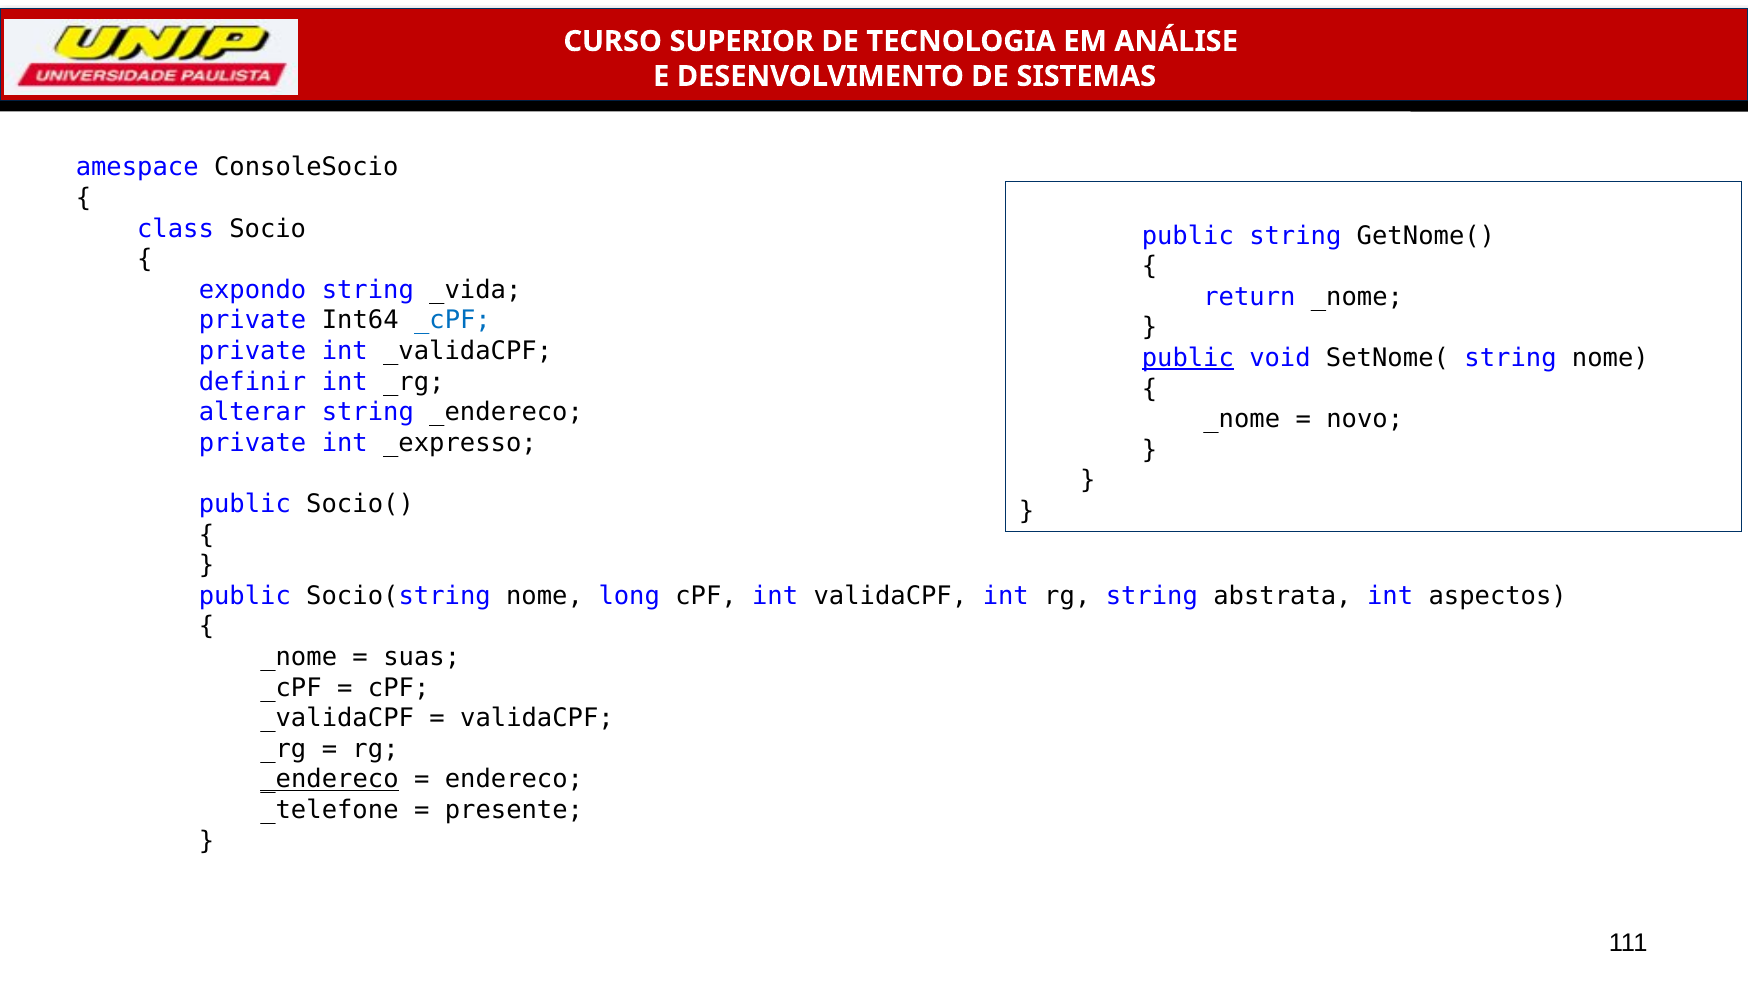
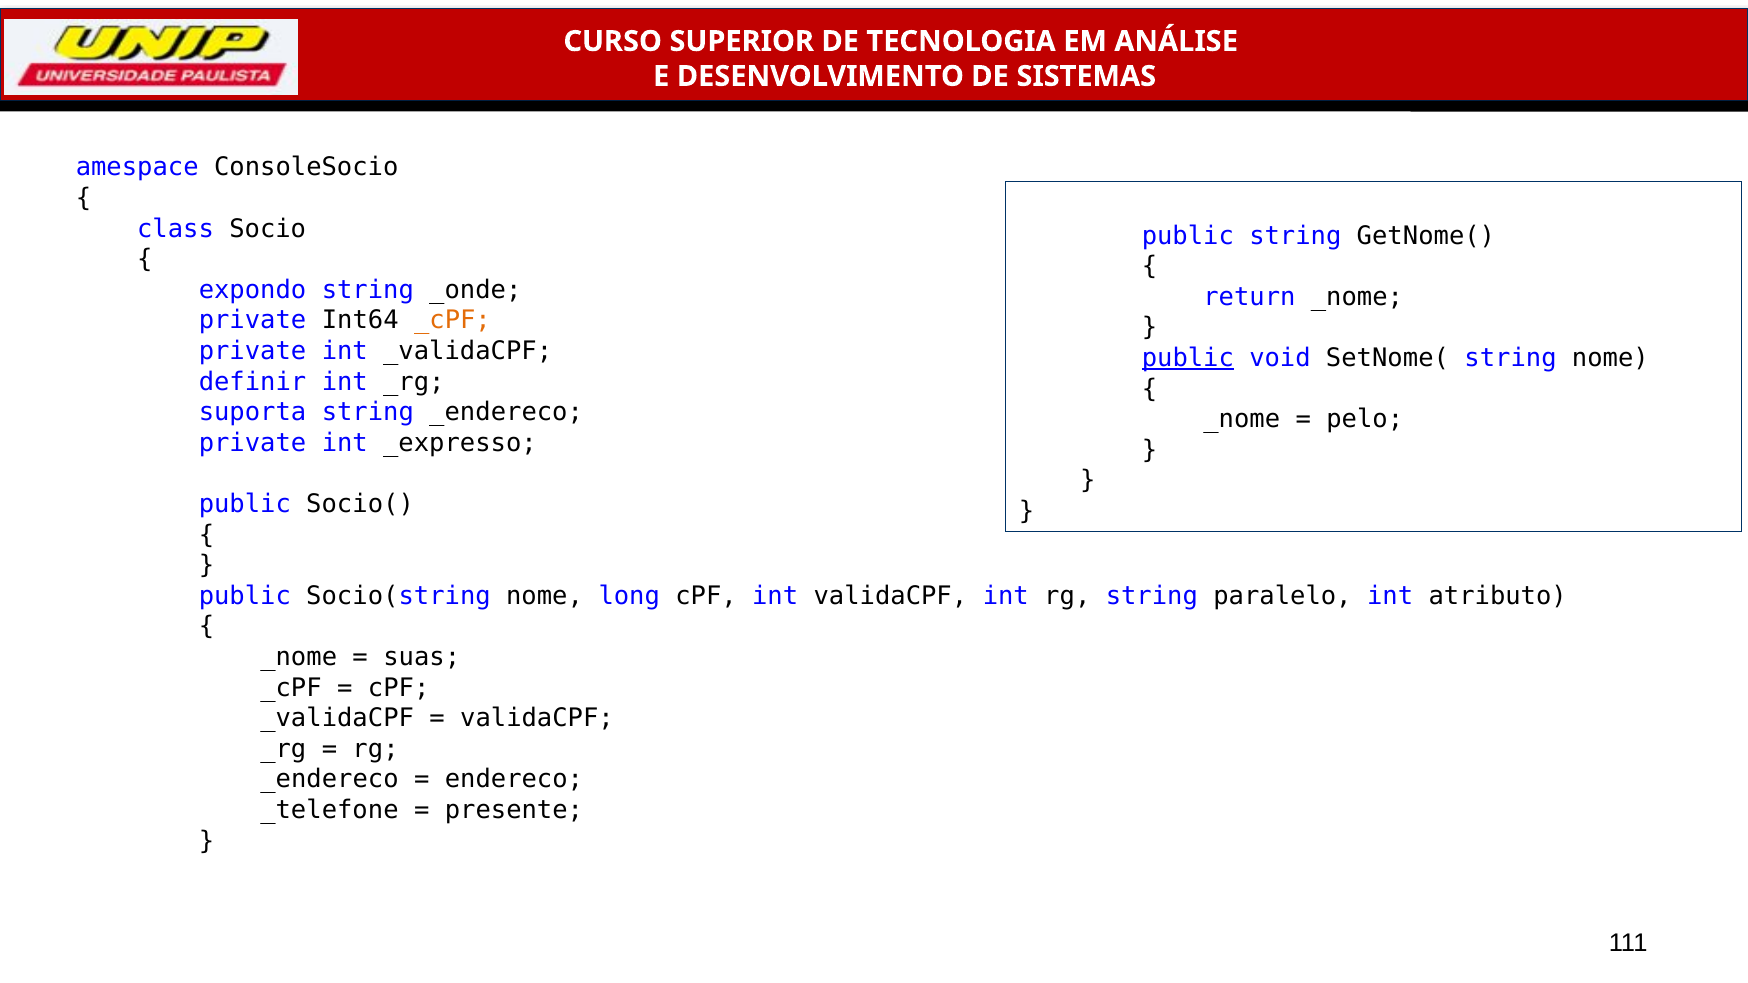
_vida: _vida -> _onde (475, 290)
_cPF colour: blue -> orange (452, 321)
alterar: alterar -> suporta (252, 412)
novo: novo -> pelo (1365, 419)
abstrata: abstrata -> paralelo (1282, 596)
aspectos: aspectos -> atributo (1498, 596)
_endereco underline: present -> none (329, 780)
